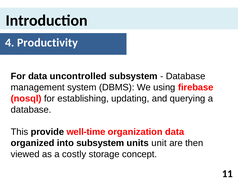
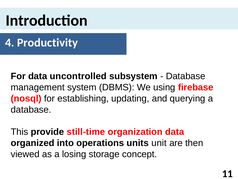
well-time: well-time -> still-time (86, 132)
into subsystem: subsystem -> operations (100, 143)
costly: costly -> losing (74, 154)
